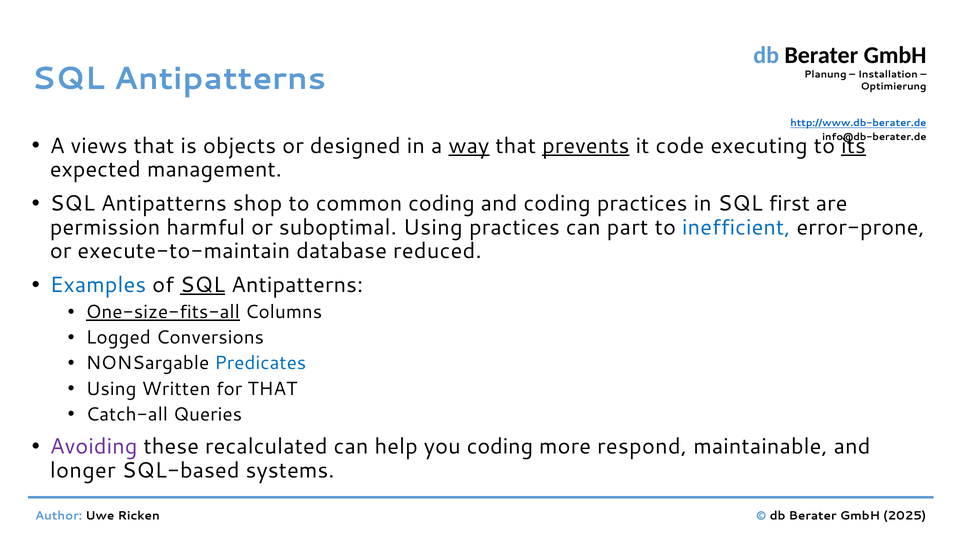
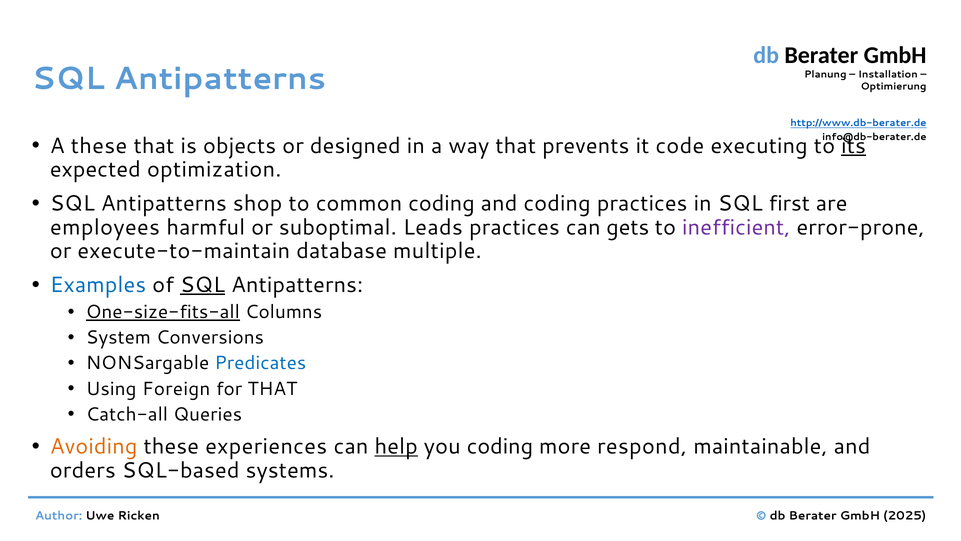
A views: views -> these (99, 146)
way underline: present -> none (469, 146)
prevents underline: present -> none (586, 146)
management: management -> optimization (214, 169)
permission: permission -> employees (105, 227)
suboptimal Using: Using -> Leads (433, 227)
part: part -> gets (628, 227)
inefficient colour: blue -> purple (736, 227)
reduced: reduced -> multiple (437, 251)
Logged: Logged -> System (118, 337)
Written: Written -> Foreign (176, 388)
Avoiding colour: purple -> orange (94, 446)
recalculated: recalculated -> experiences (266, 446)
help underline: none -> present (396, 446)
longer: longer -> orders (83, 470)
